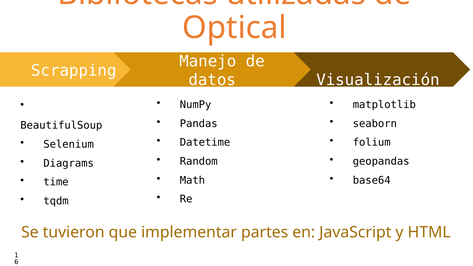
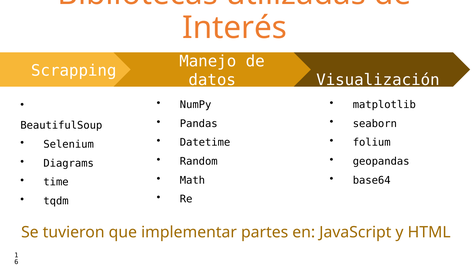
Optical: Optical -> Interés (235, 28)
